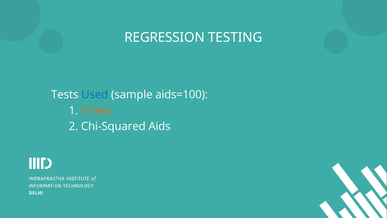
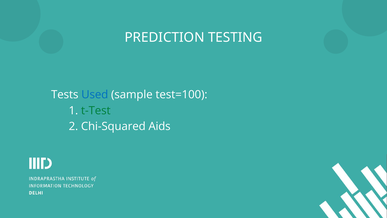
REGRESSION: REGRESSION -> PREDICTION (165, 38)
aids=100: aids=100 -> test=100 (181, 95)
t-Test colour: orange -> green (96, 110)
